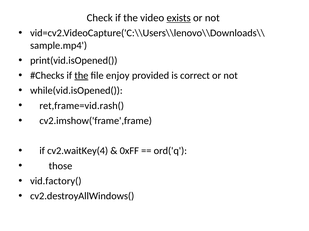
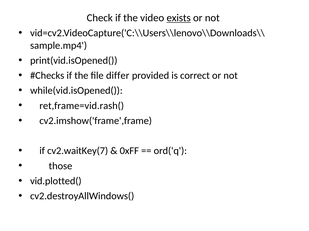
the underline: present -> none (81, 76)
enjoy: enjoy -> differ (118, 76)
cv2.waitKey(4: cv2.waitKey(4 -> cv2.waitKey(7 (78, 151)
vid.factory(: vid.factory( -> vid.plotted( (56, 182)
